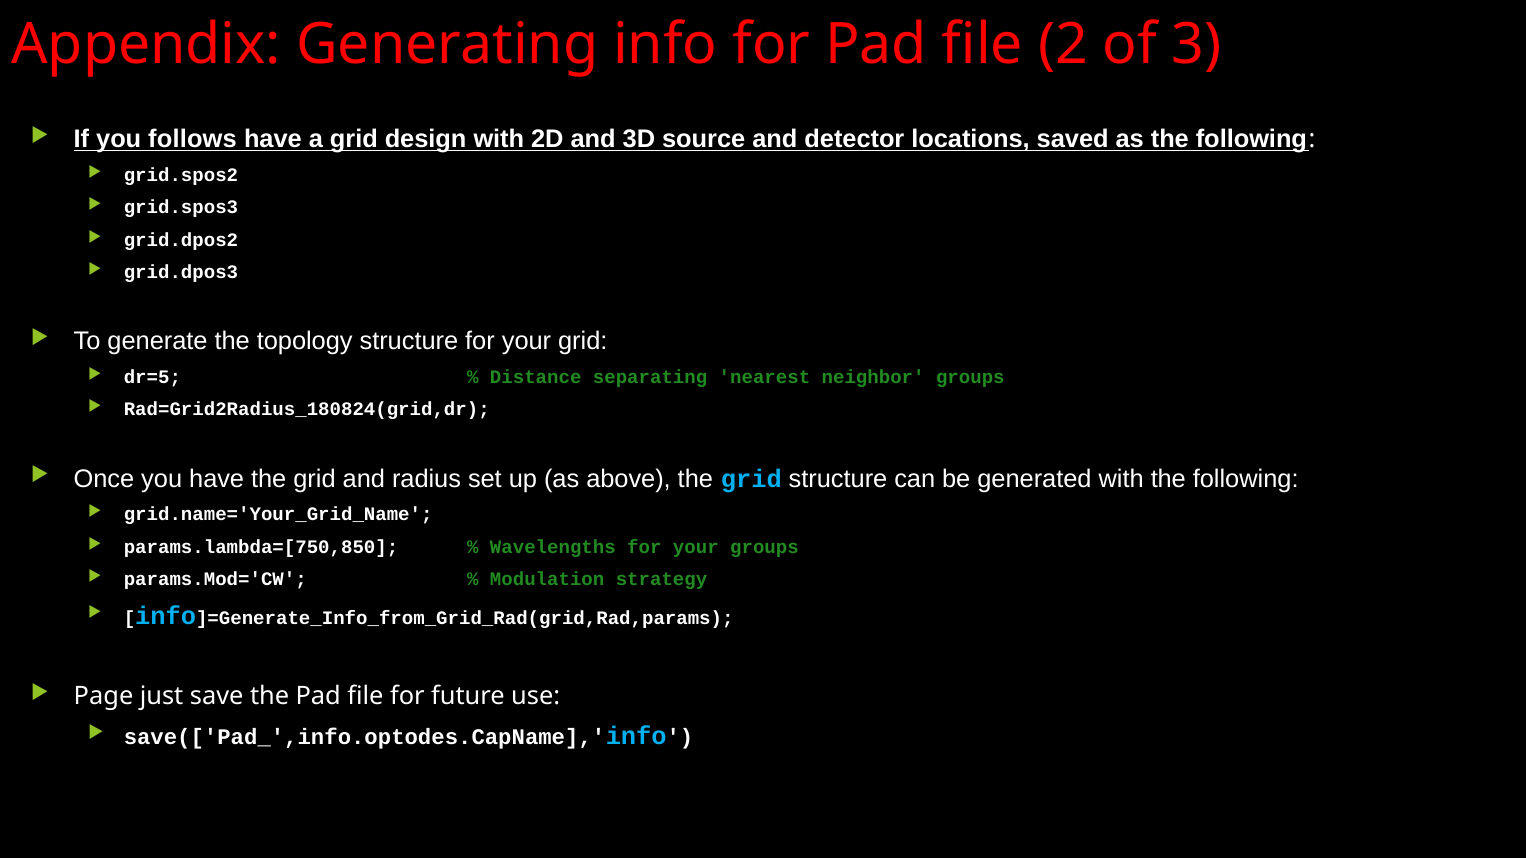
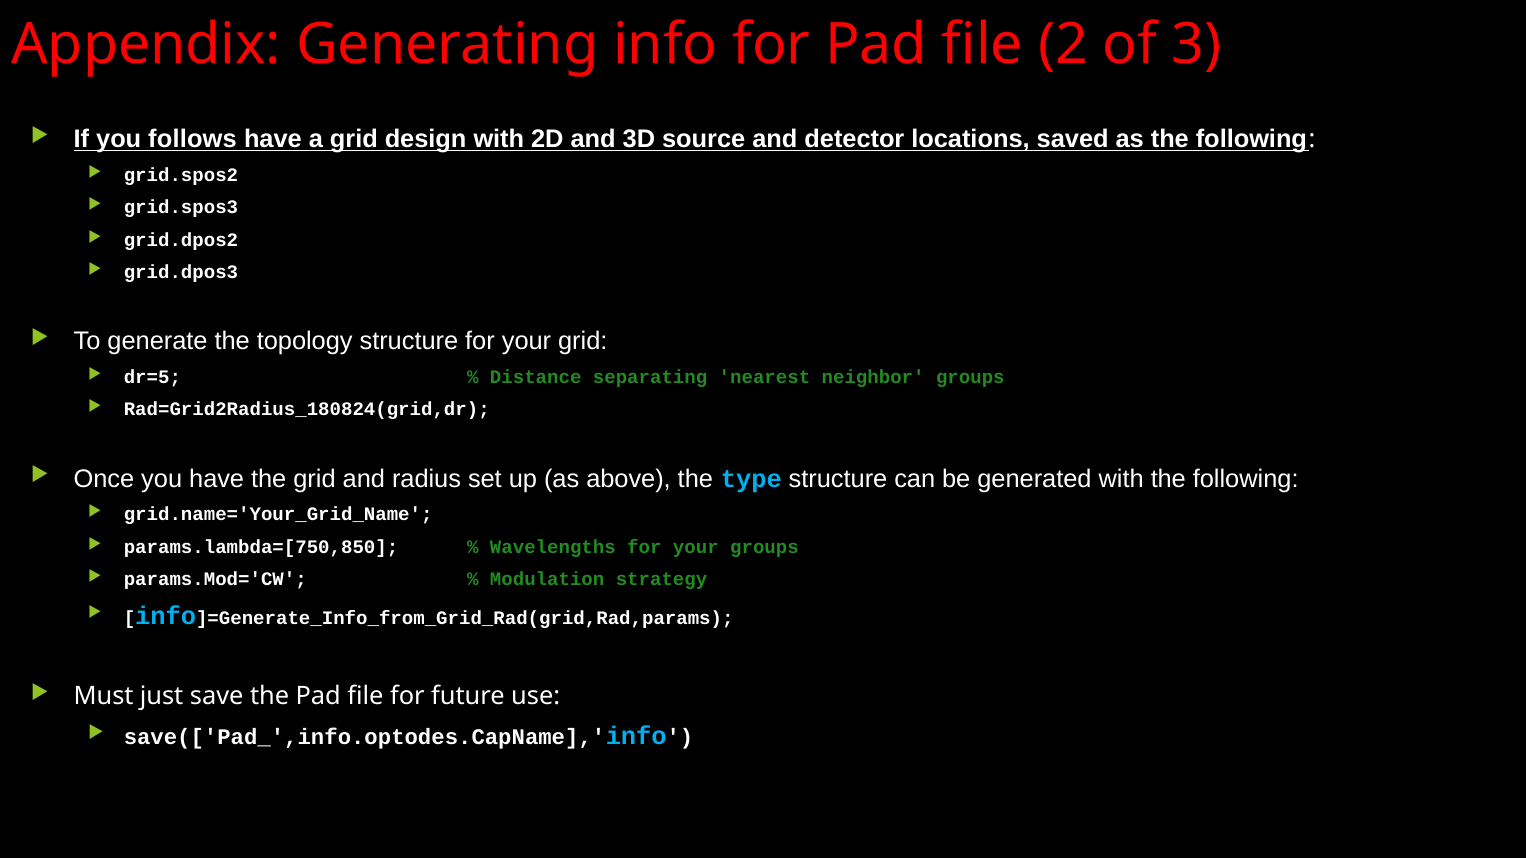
above the grid: grid -> type (751, 479)
Page: Page -> Must (104, 696)
